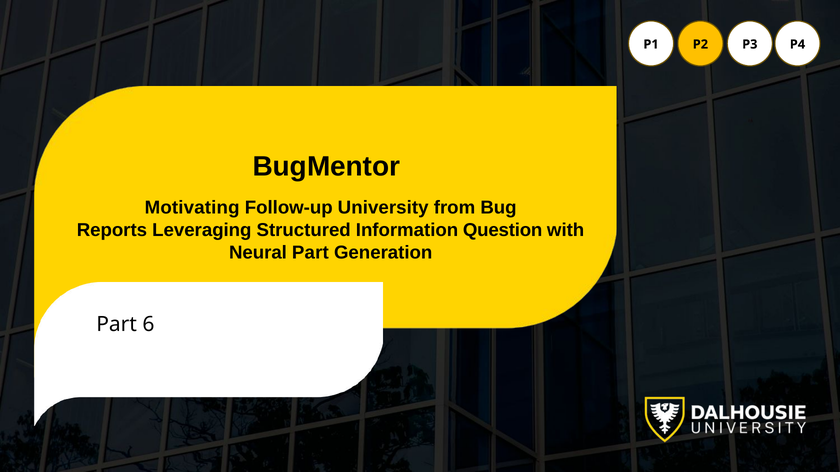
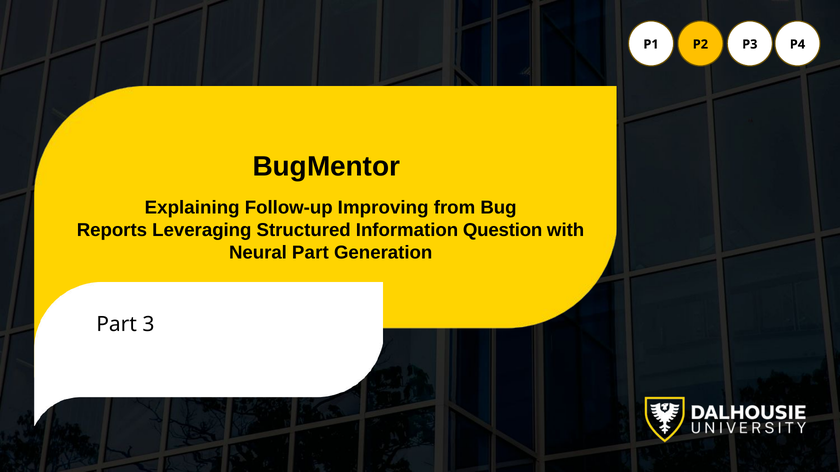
Motivating: Motivating -> Explaining (192, 208)
University: University -> Improving (383, 208)
6: 6 -> 3 (148, 325)
